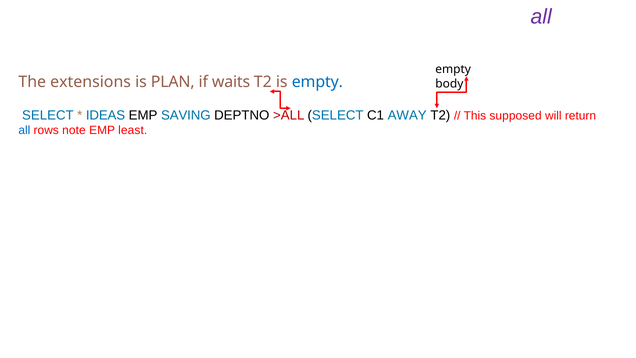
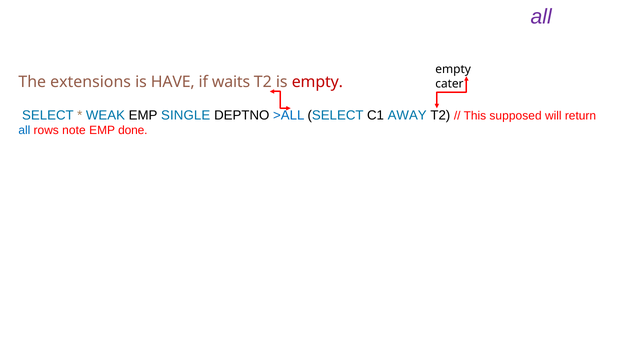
PLAN: PLAN -> HAVE (173, 82)
empty colour: blue -> red (317, 82)
body: body -> cater (449, 84)
IDEAS: IDEAS -> WEAK (105, 115)
SAVING: SAVING -> SINGLE (186, 115)
>ALL colour: red -> blue (289, 115)
least: least -> done (133, 130)
